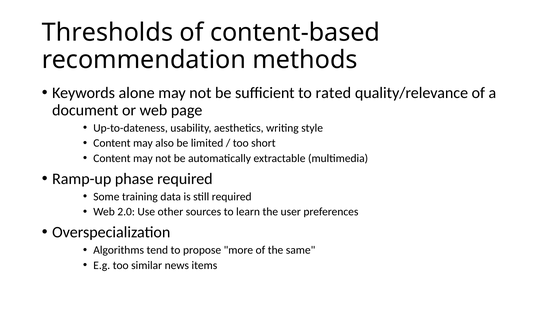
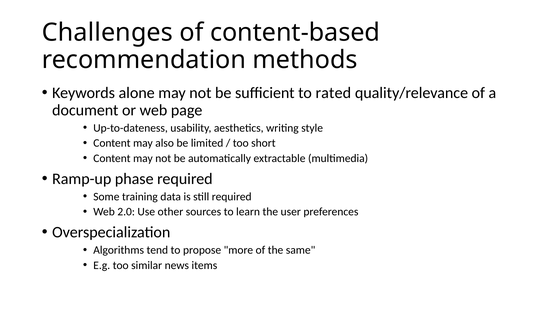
Thresholds: Thresholds -> Challenges (107, 33)
